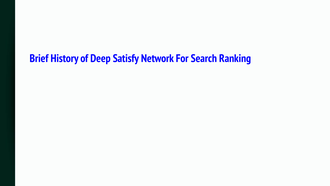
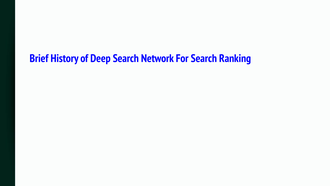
Deep Satisfy: Satisfy -> Search (126, 58)
